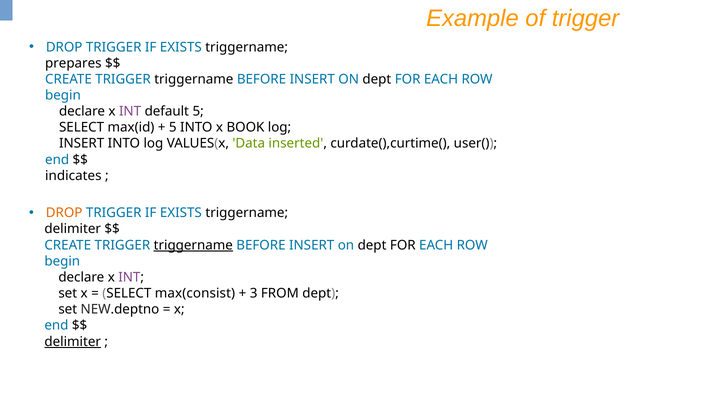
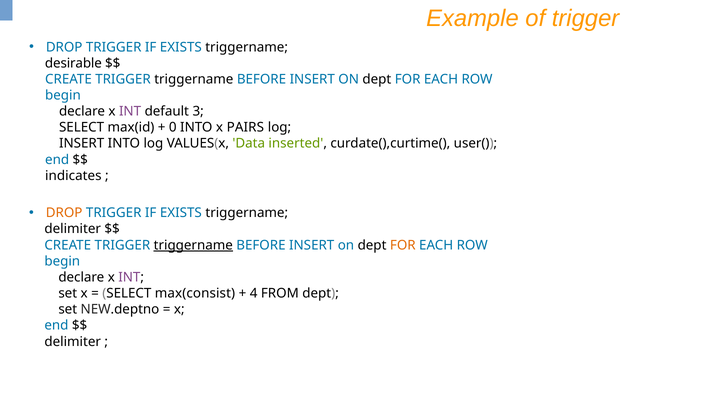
prepares: prepares -> desirable (73, 63)
default 5: 5 -> 3 (198, 111)
5: 5 -> 0 (173, 127)
BOOK: BOOK -> PAIRS (245, 127)
FOR colour: black -> orange (403, 245)
3: 3 -> 4 (254, 293)
delimiter underline: present -> none (73, 341)
